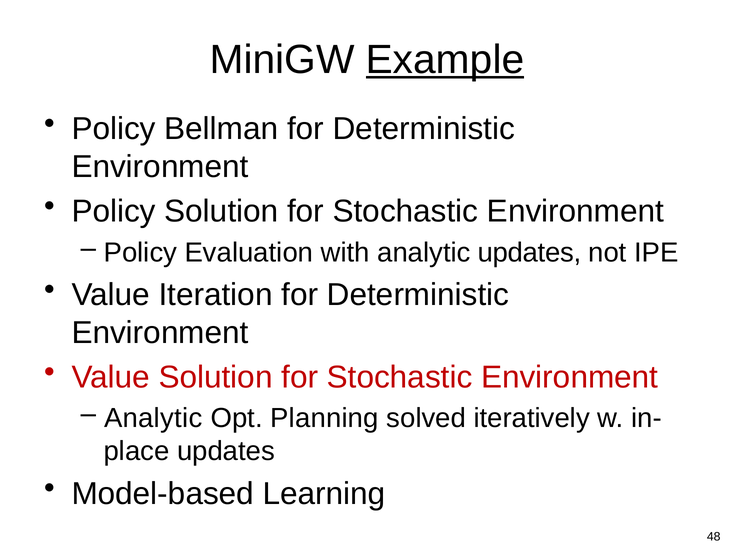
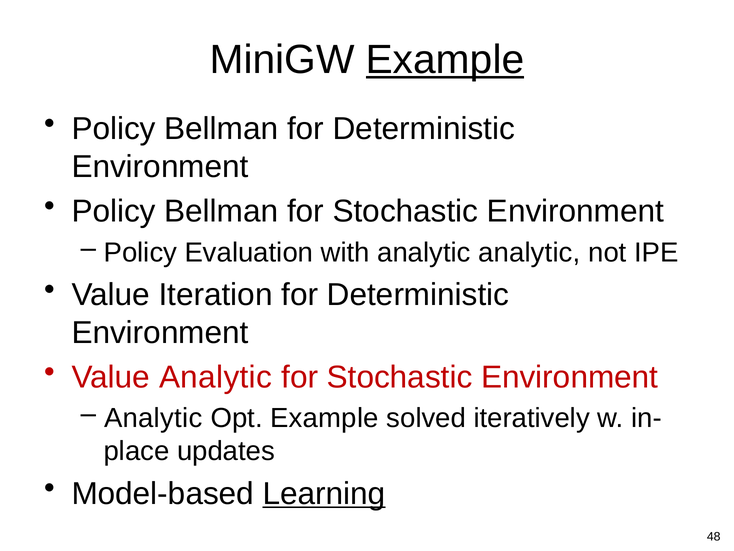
Solution: Solution -> Bellman (221, 211)
analytic updates: updates -> analytic (529, 252)
Value Solution: Solution -> Analytic (215, 377)
Opt Planning: Planning -> Example (324, 418)
Learning underline: none -> present (324, 493)
